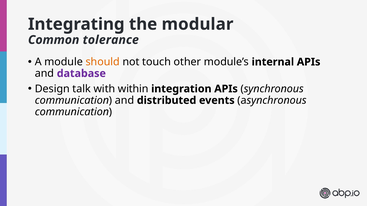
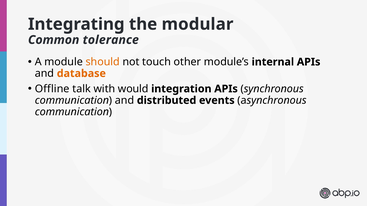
database colour: purple -> orange (81, 74)
Design: Design -> Offline (52, 89)
within: within -> would (133, 89)
